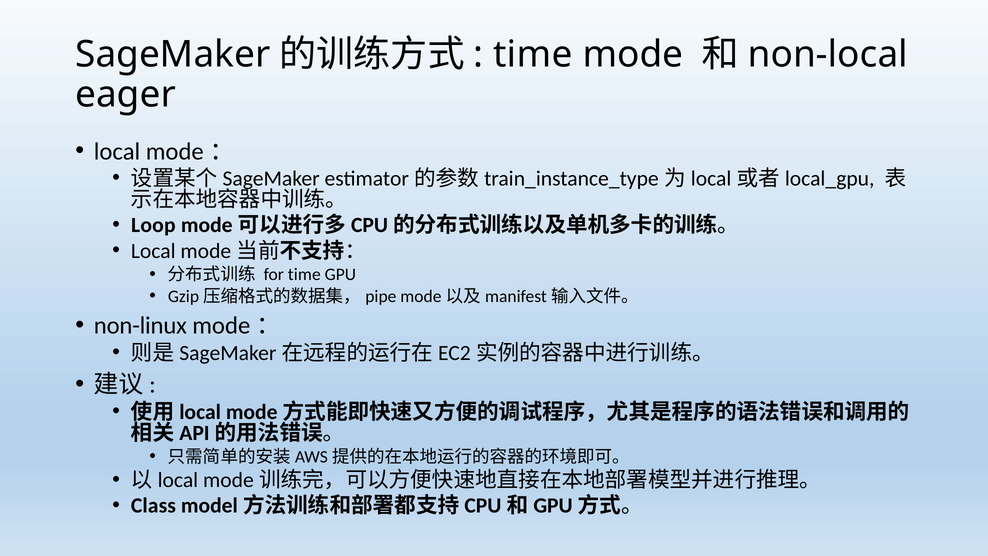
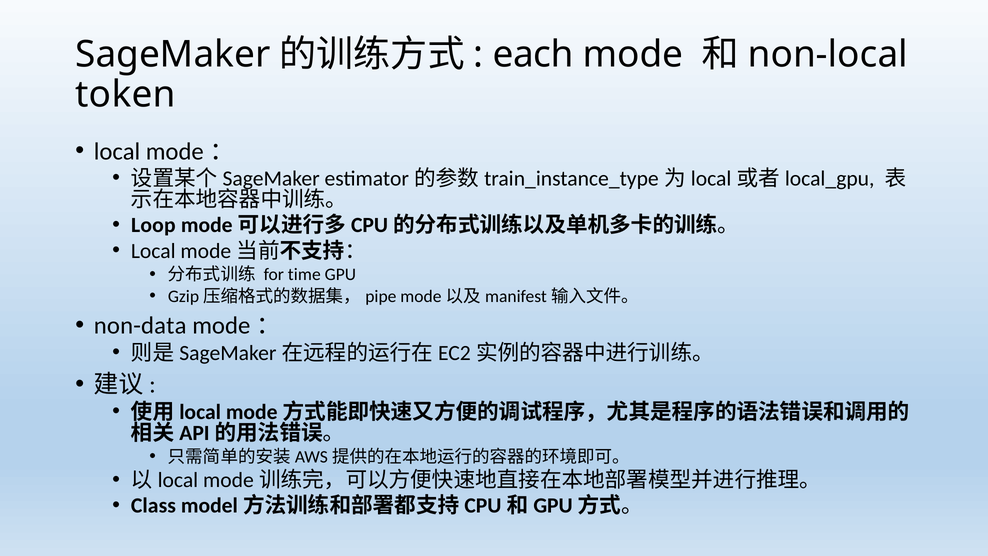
time: time -> each (533, 54)
eager: eager -> token (126, 94)
non-linux: non-linux -> non-data (140, 326)
